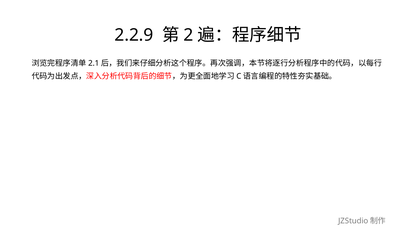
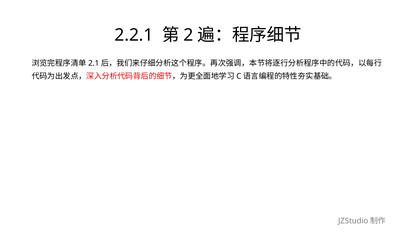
2.2.9: 2.2.9 -> 2.2.1 (134, 35)
